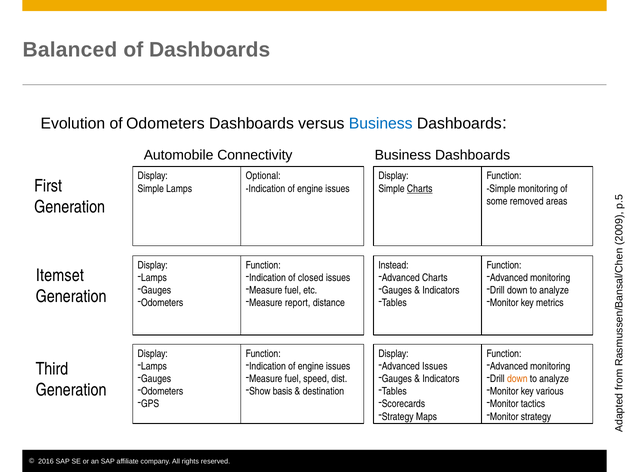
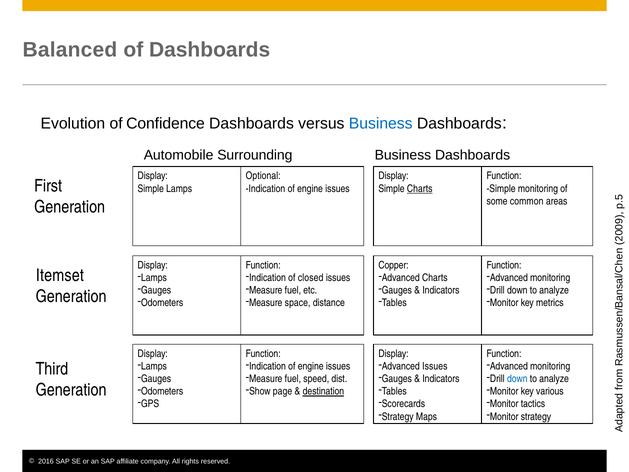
of Odometers: Odometers -> Confidence (166, 124)
Connectivity: Connectivity -> Surrounding (255, 155)
removed: removed -> common (527, 201)
Instead: Instead -> Copper (393, 265)
report: report -> space (298, 303)
down colour: orange -> blue (517, 379)
basis: basis -> page (283, 391)
destination underline: none -> present (323, 391)
